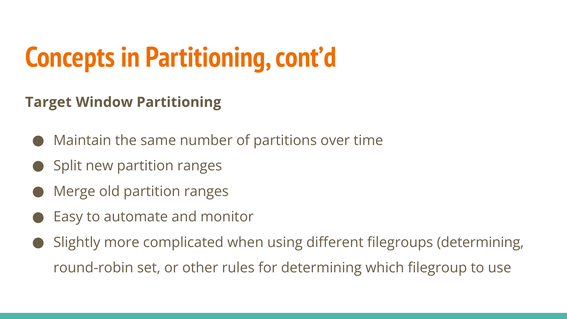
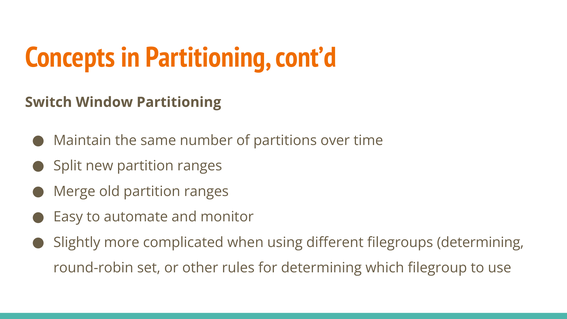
Target: Target -> Switch (49, 102)
